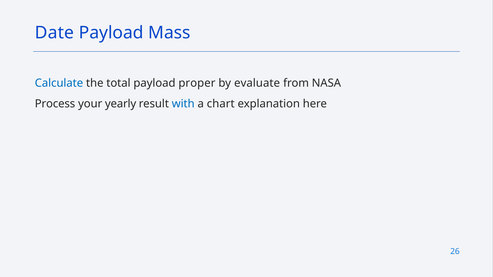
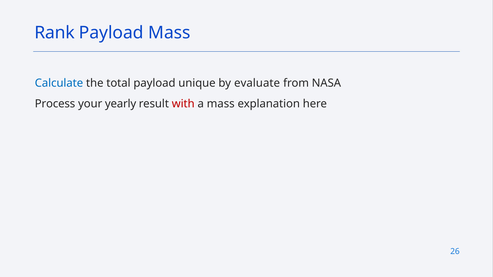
Date: Date -> Rank (55, 33)
proper: proper -> unique (197, 83)
with colour: blue -> red (183, 104)
a chart: chart -> mass (221, 104)
